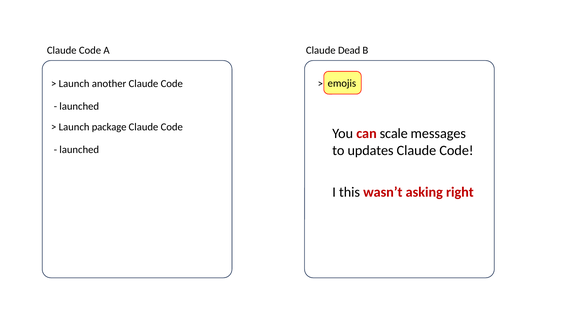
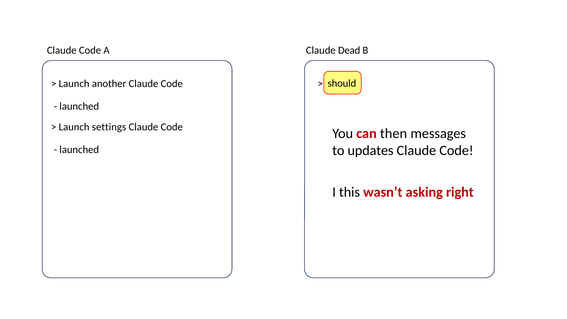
emojis: emojis -> should (342, 83)
package: package -> settings (109, 127)
scale: scale -> then (394, 133)
